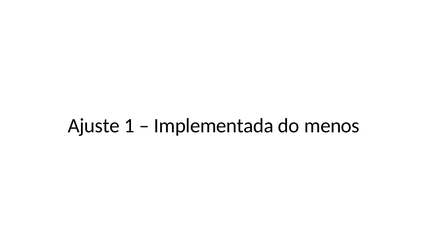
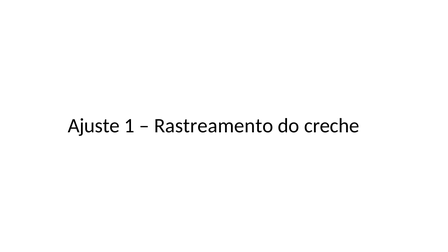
Implementada: Implementada -> Rastreamento (214, 126)
menos: menos -> creche (332, 126)
